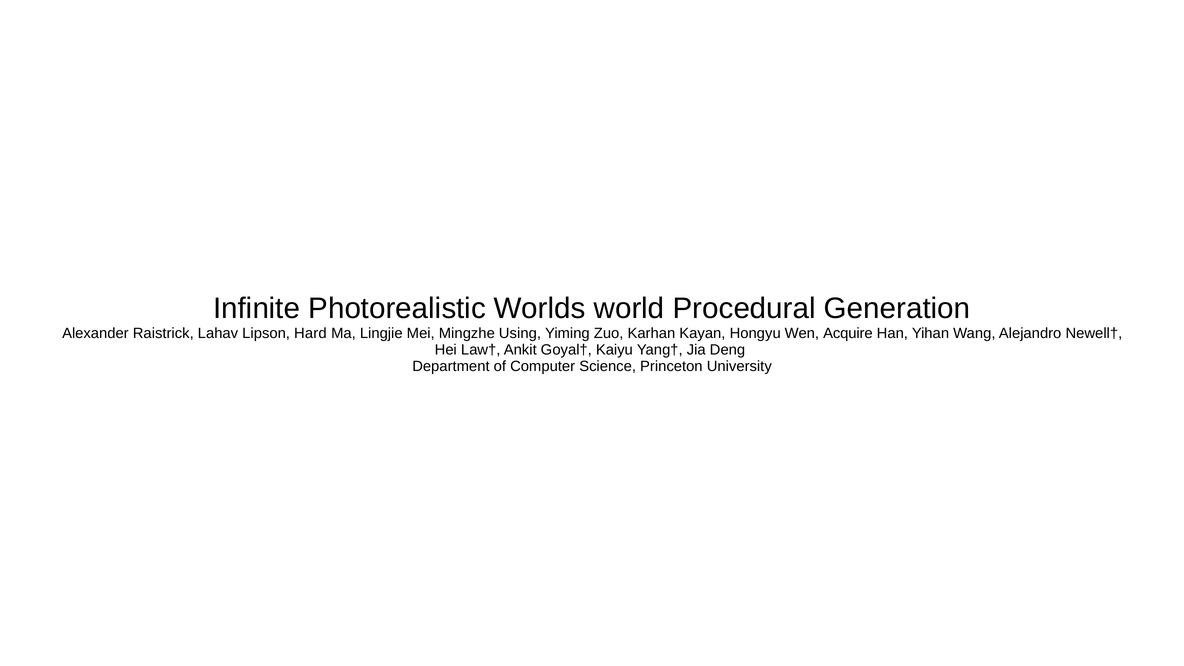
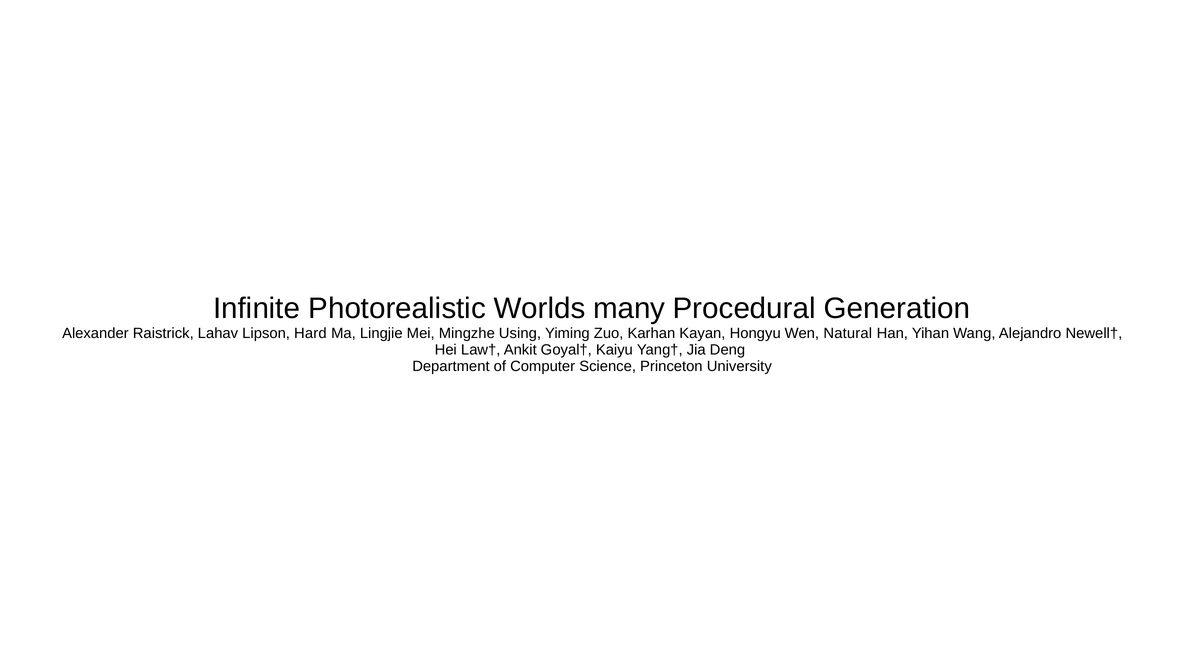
world: world -> many (629, 309)
Acquire: Acquire -> Natural (848, 333)
